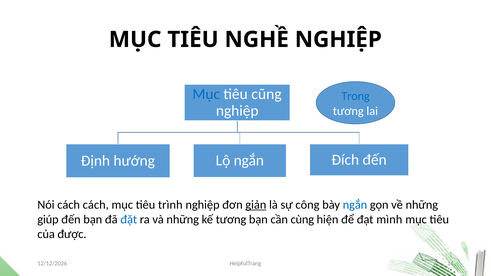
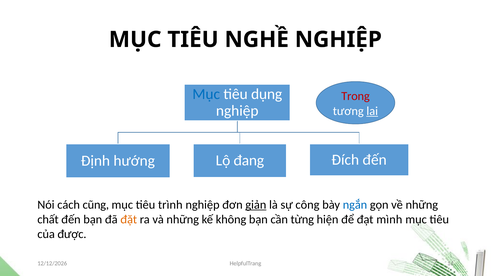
cũng: cũng -> dụng (267, 94)
Trong colour: blue -> red (356, 96)
lai underline: none -> present (372, 111)
ngắn: ngắn -> đang (249, 161)
cách cách: cách -> cũng (96, 205)
giúp: giúp -> chất (48, 220)
đặt colour: blue -> orange (129, 220)
kế tương: tương -> không (231, 220)
cùng: cùng -> từng (302, 220)
